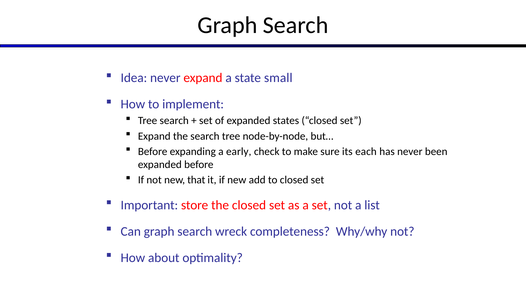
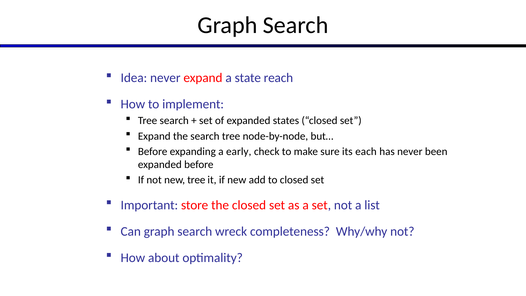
small: small -> reach (278, 78)
new that: that -> tree (196, 180)
